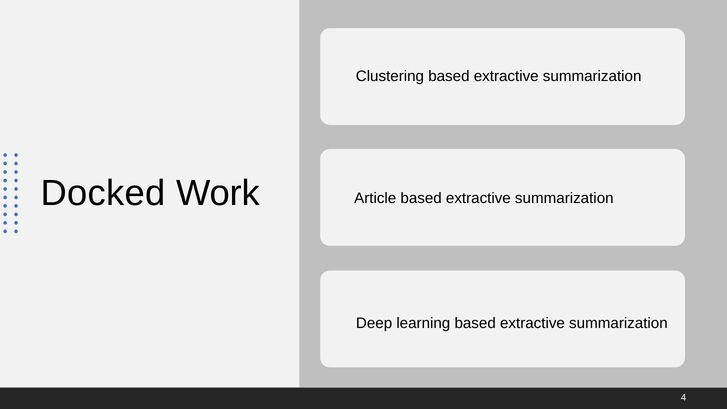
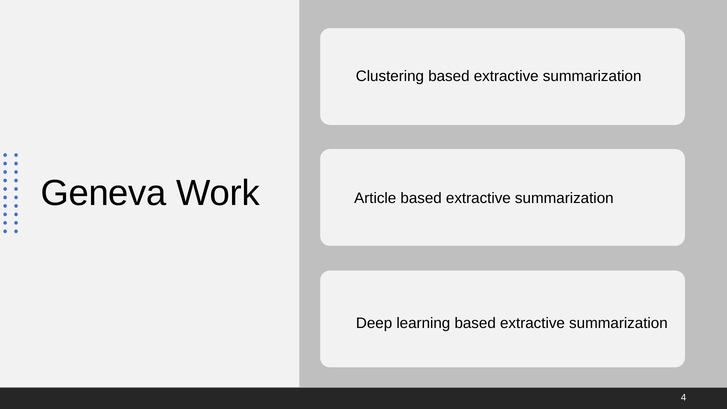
Docked: Docked -> Geneva (104, 193)
